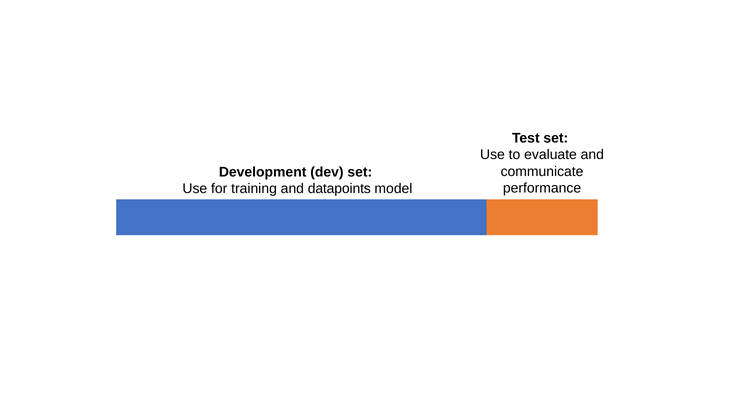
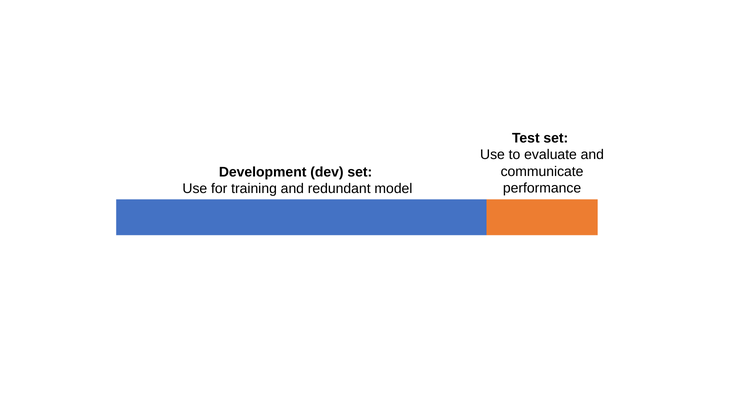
datapoints: datapoints -> redundant (339, 189)
